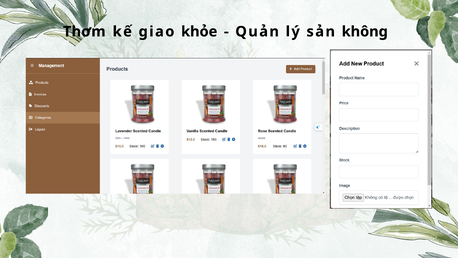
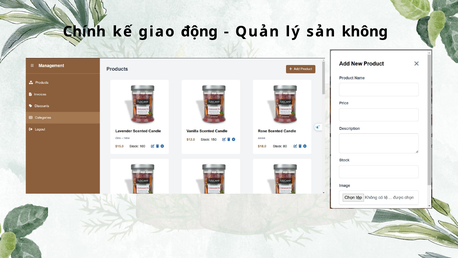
Thơm: Thơm -> Chính (84, 32)
khỏe: khỏe -> động (199, 32)
